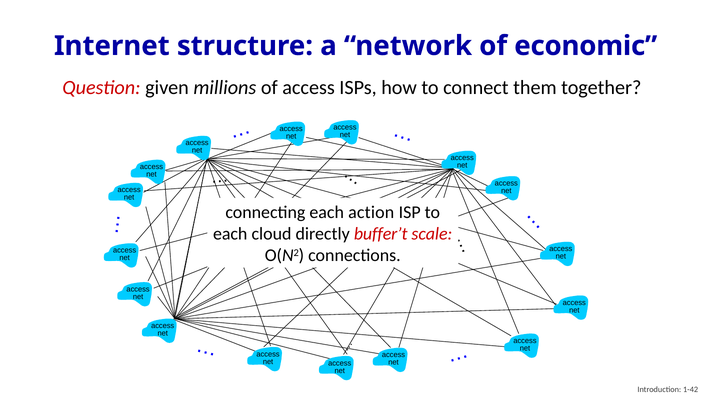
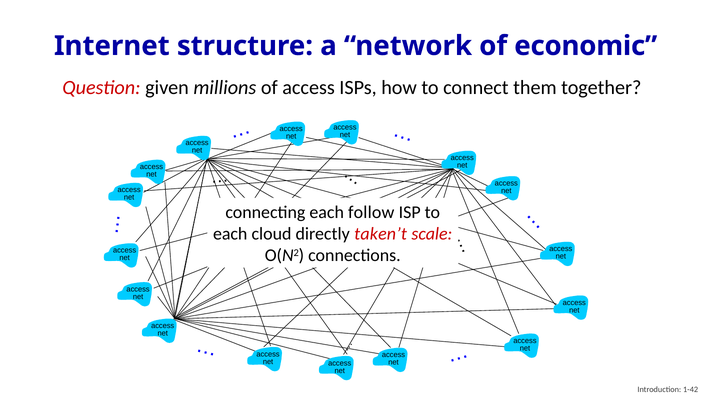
action: action -> follow (371, 213)
buffer’t: buffer’t -> taken’t (381, 234)
